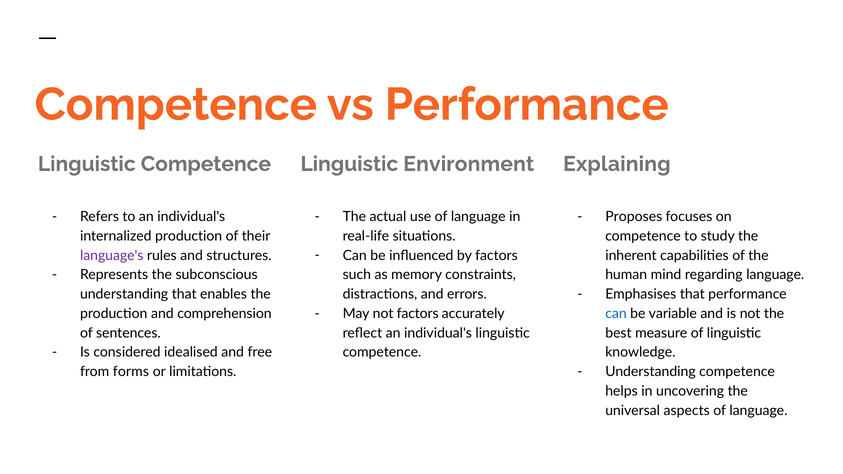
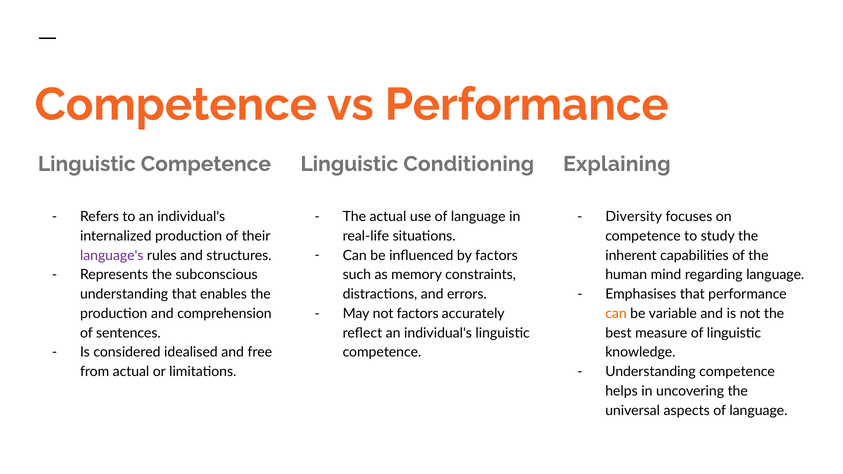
Environment: Environment -> Conditioning (469, 164)
Proposes: Proposes -> Diversity (634, 217)
can colour: blue -> orange (616, 314)
from forms: forms -> actual (131, 372)
